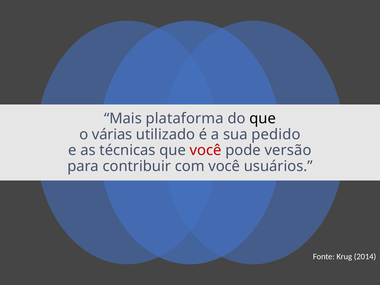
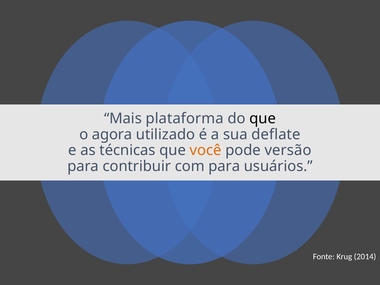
várias: várias -> agora (112, 134)
pedido: pedido -> deflate (276, 134)
você colour: red -> orange (206, 150)
com você: você -> para (224, 166)
